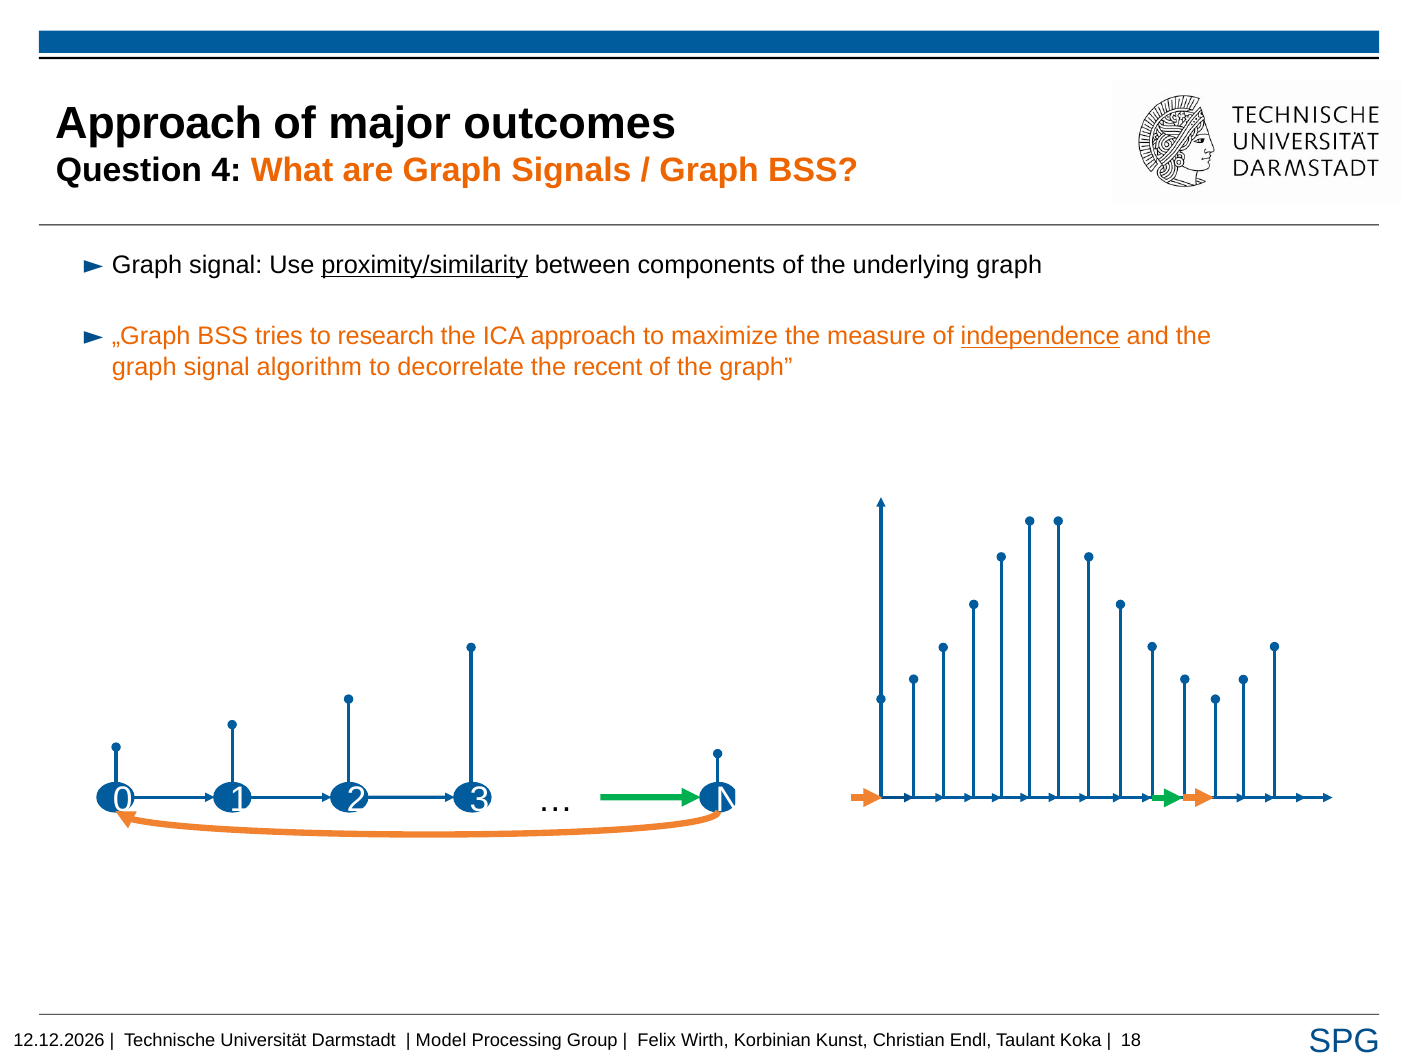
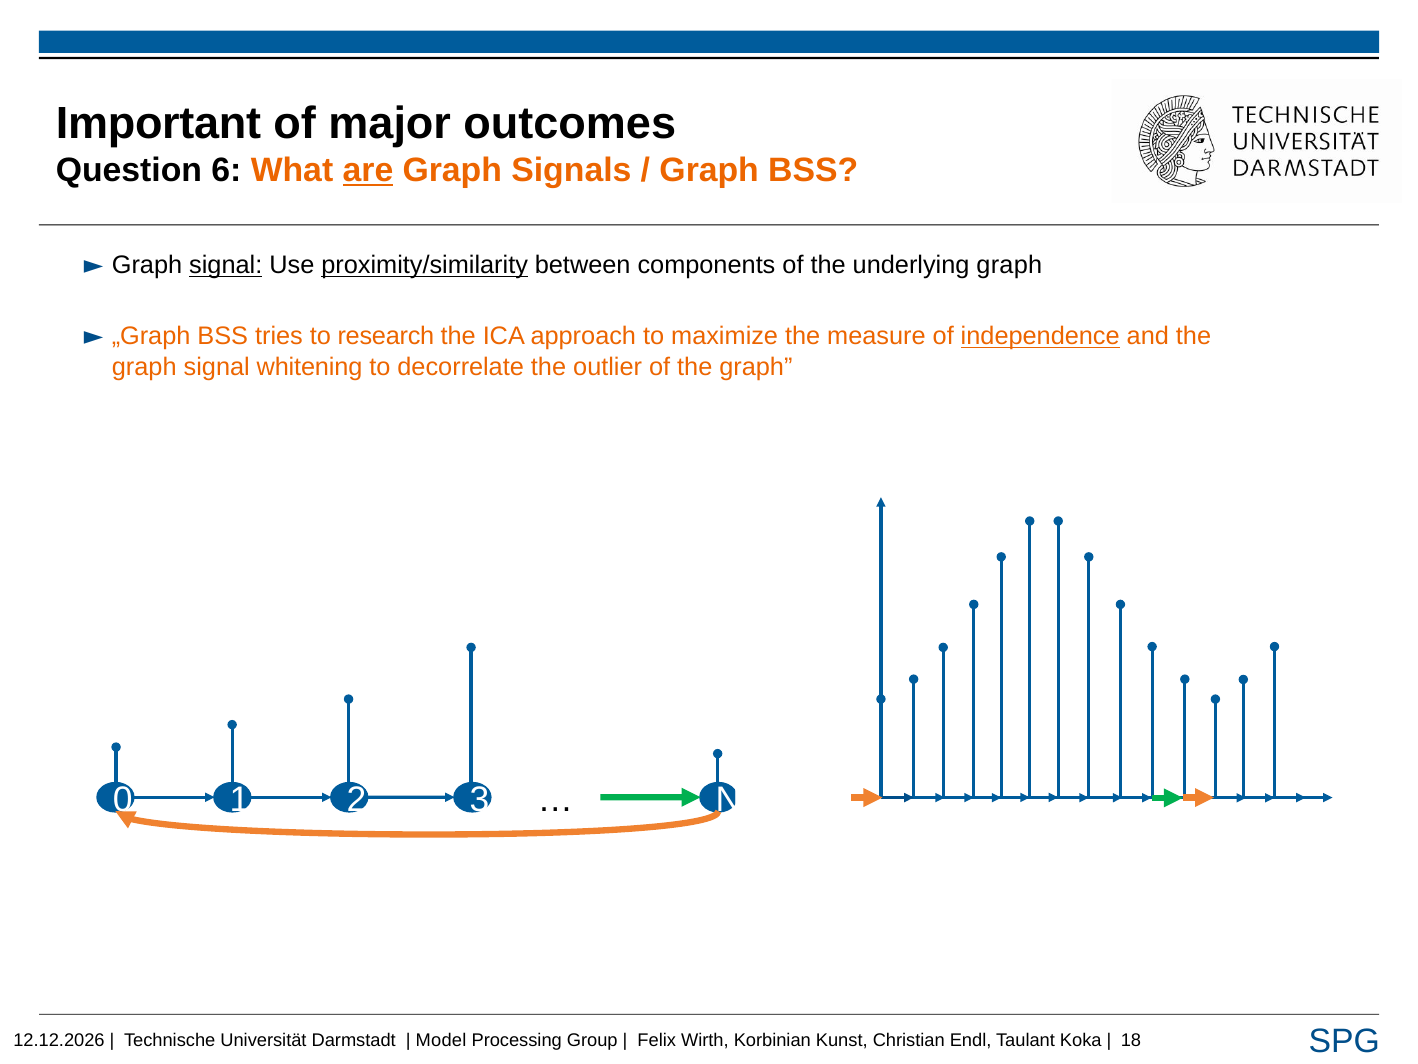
Approach: Approach -> Important (159, 124)
4: 4 -> 6 (226, 170)
are underline: none -> present (368, 170)
signal underline: none -> present (226, 265)
algorithm: algorithm -> whitening (310, 367)
recent: recent -> outlier (608, 367)
